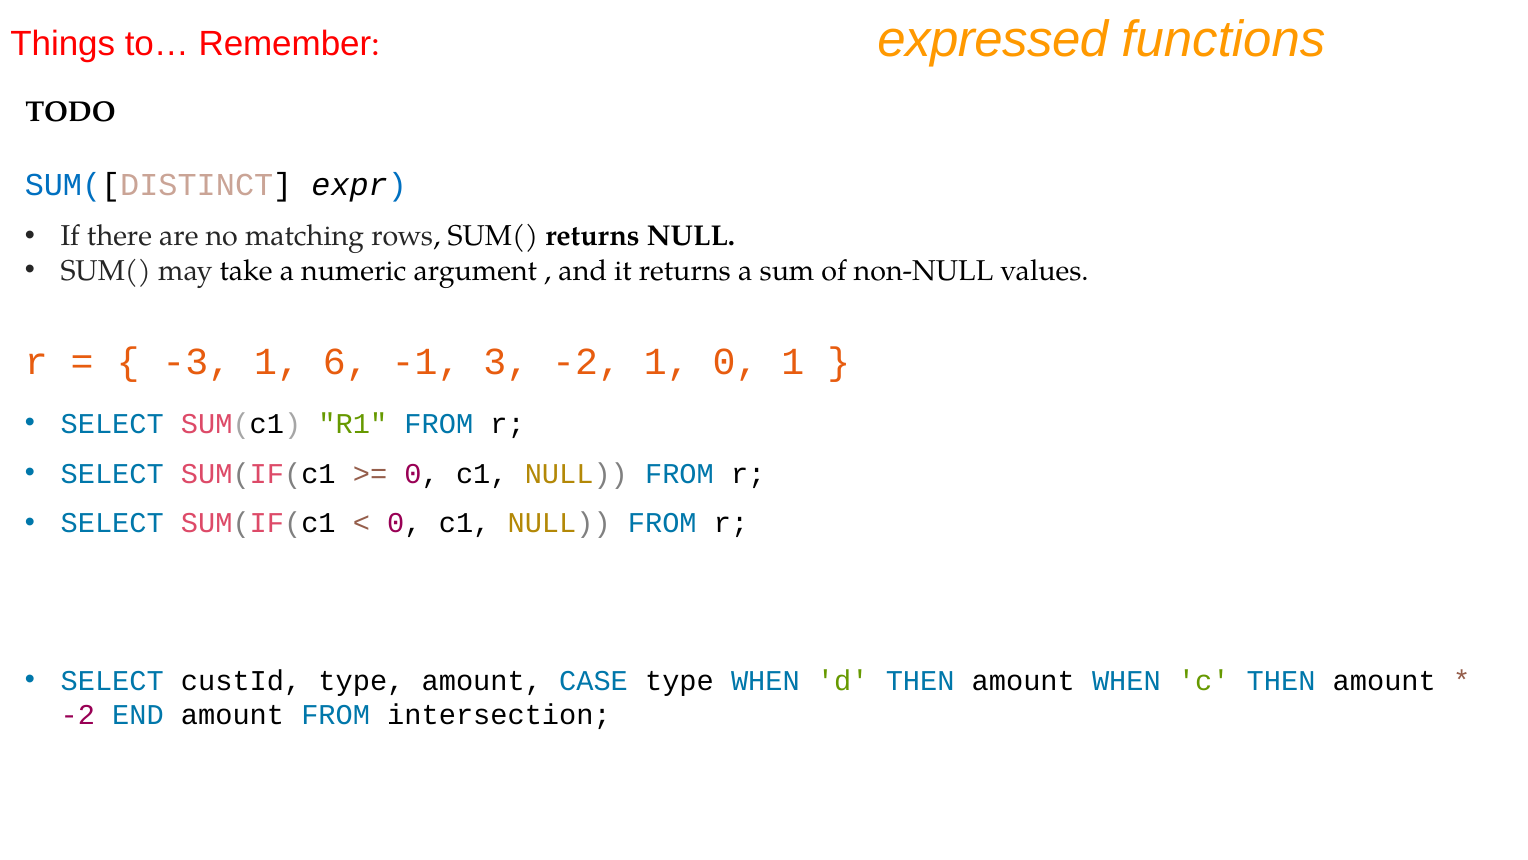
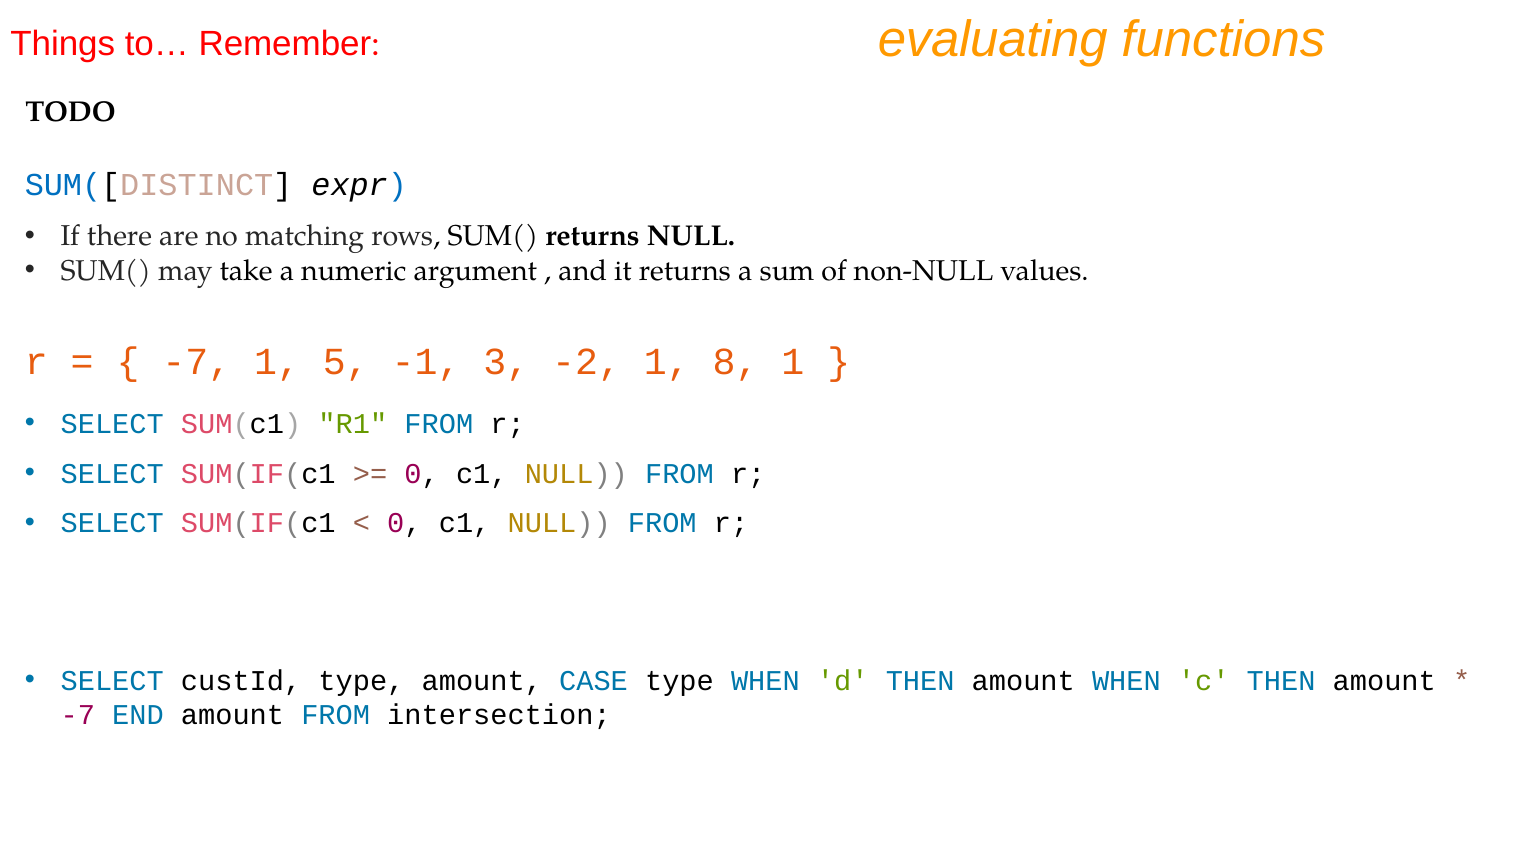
expressed: expressed -> evaluating (993, 40)
-3: -3 -> -7 (197, 361)
6: 6 -> 5 (346, 361)
1 0: 0 -> 8 (736, 361)
-2: -2 -> -7 (78, 715)
